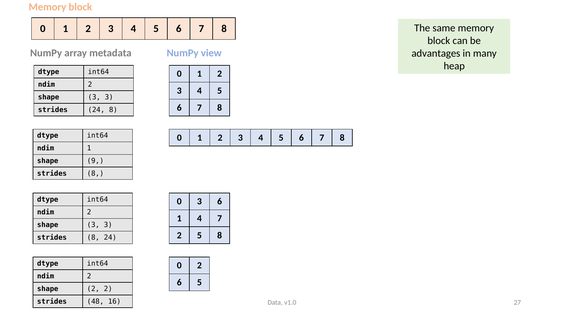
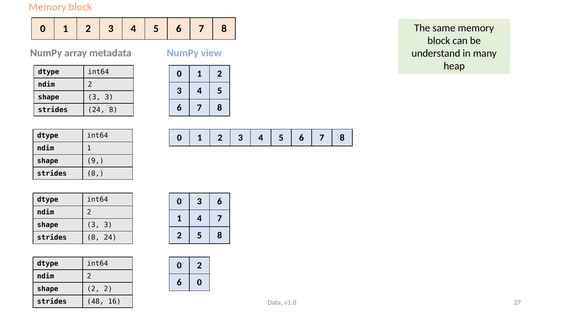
advantages: advantages -> understand (436, 53)
6 5: 5 -> 0 (199, 283)
